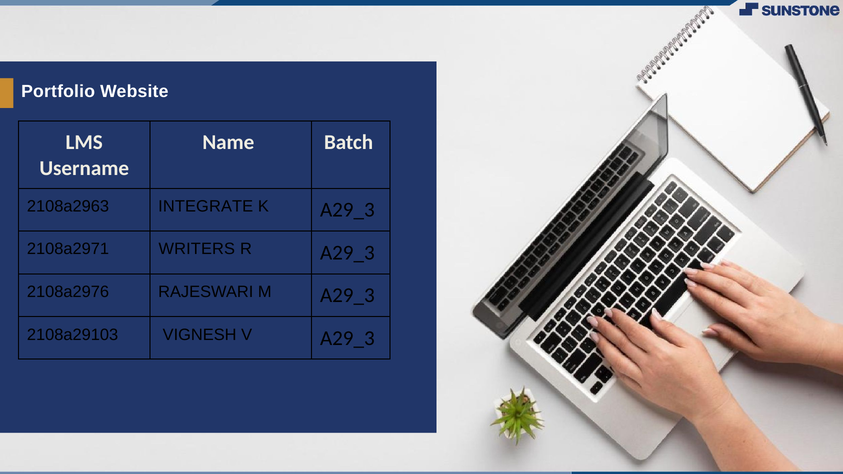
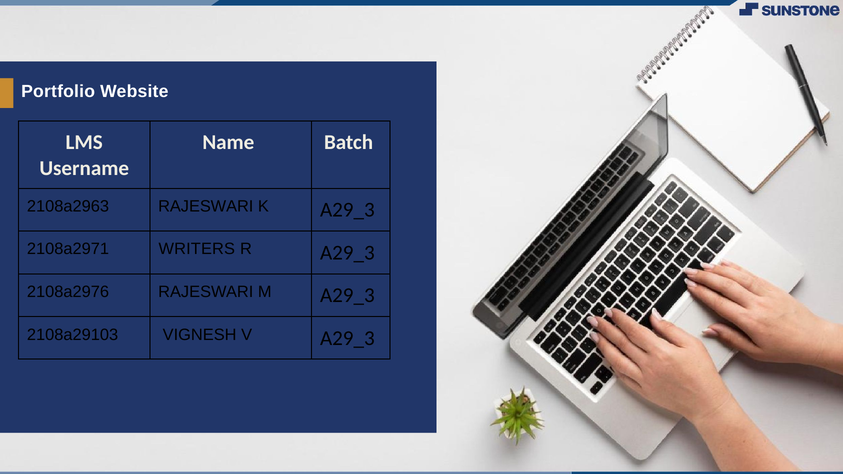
2108a2963 INTEGRATE: INTEGRATE -> RAJESWARI (206, 206)
